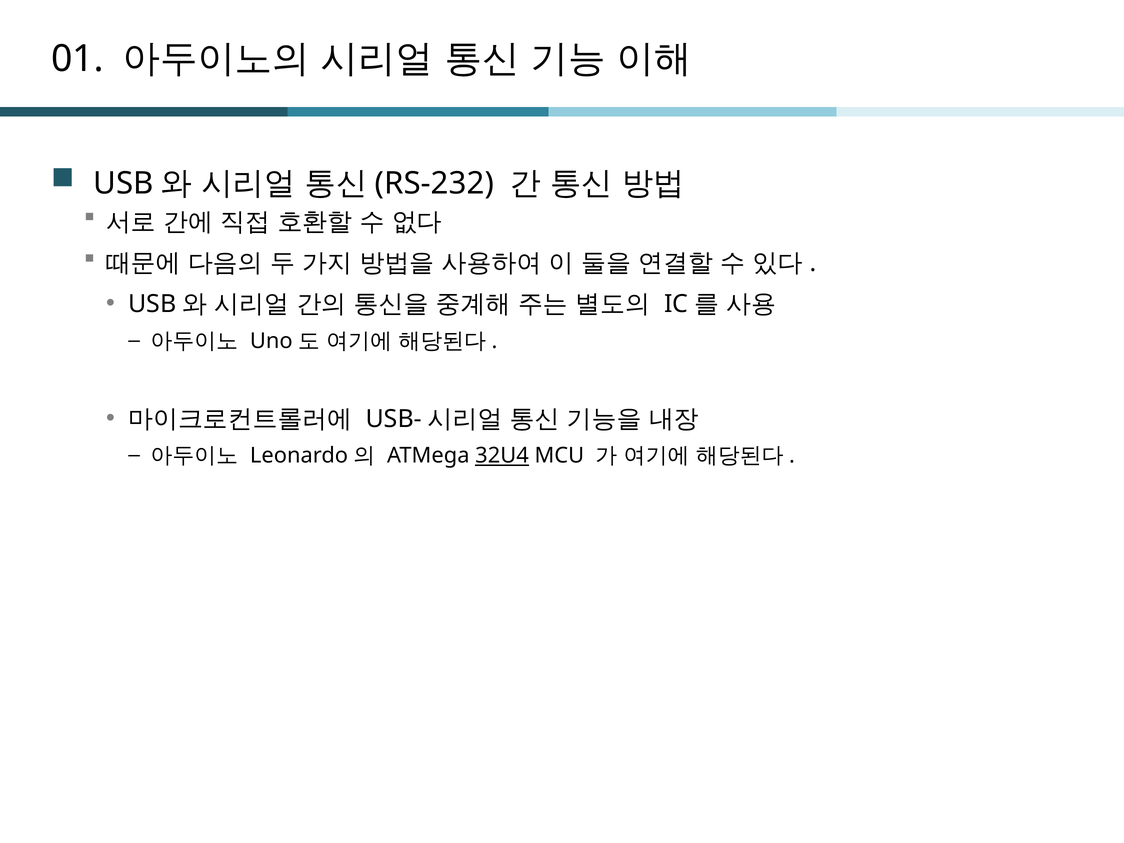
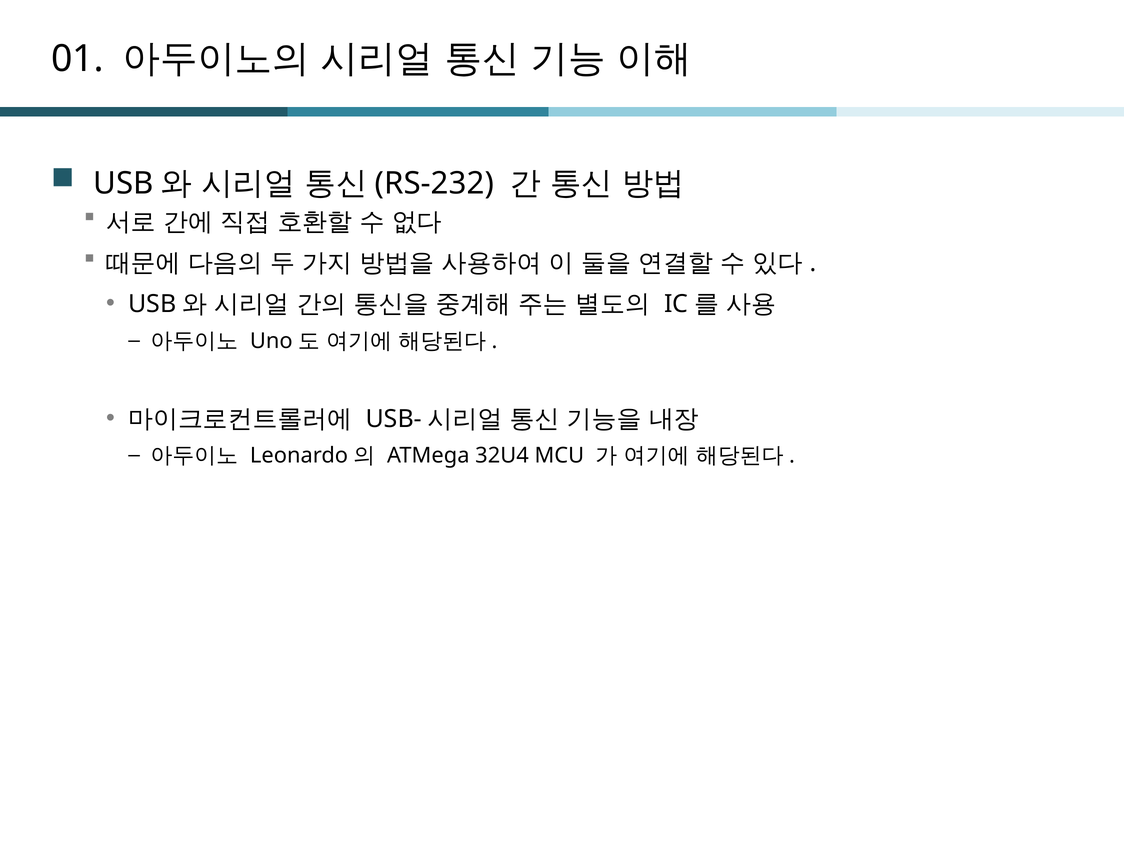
32U4 underline: present -> none (502, 456)
